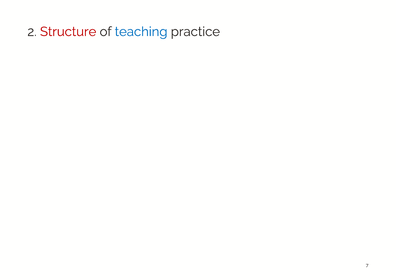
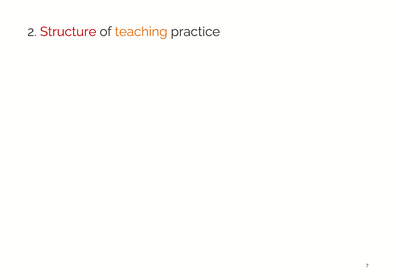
teaching colour: blue -> orange (141, 32)
